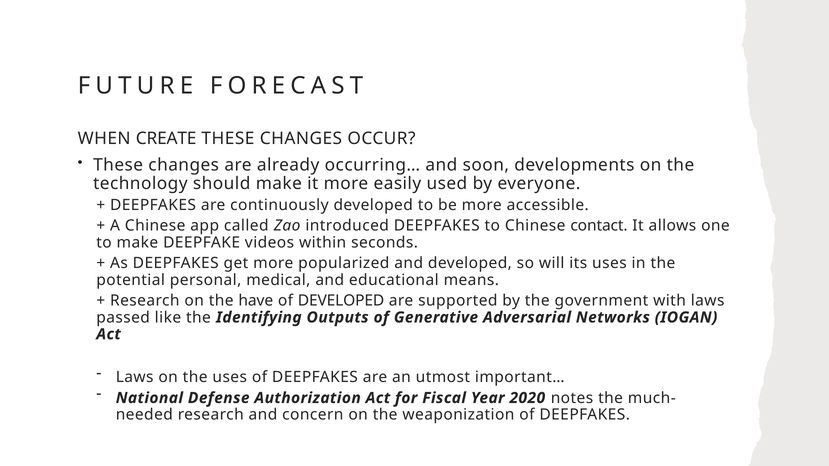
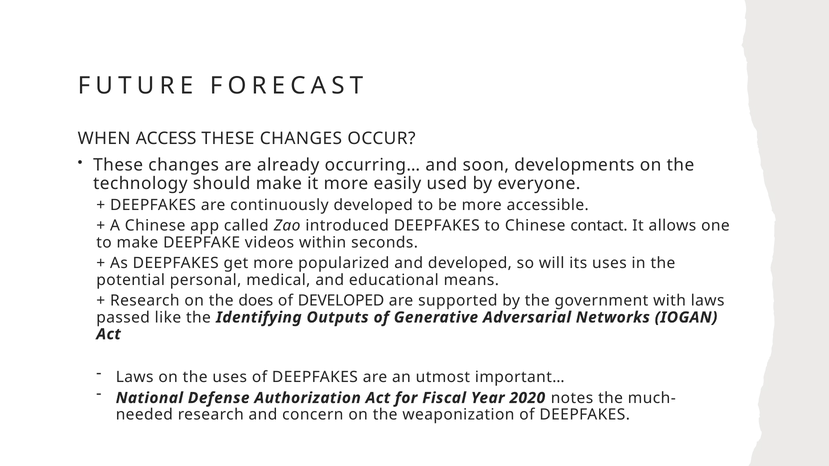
CREATE: CREATE -> ACCESS (166, 139)
have: have -> does (256, 301)
